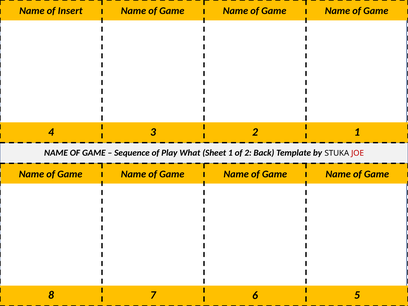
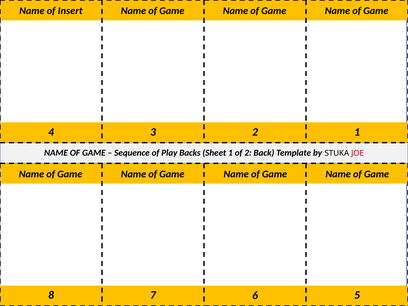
What: What -> Backs (190, 153)
